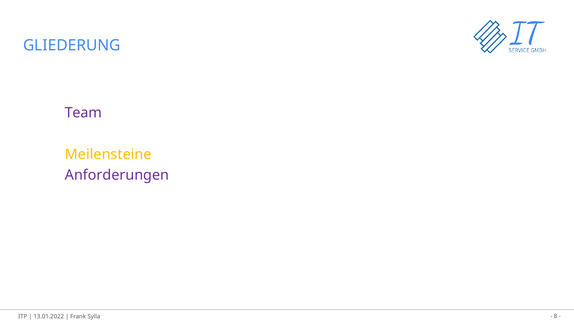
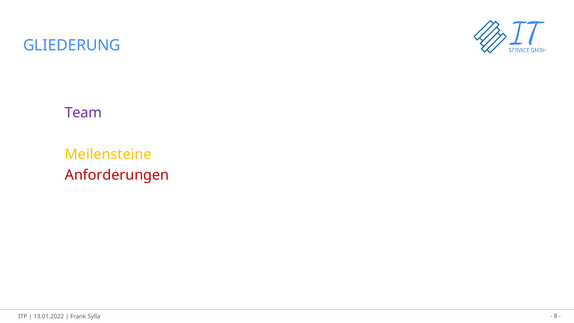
Anforderungen colour: purple -> red (117, 175)
